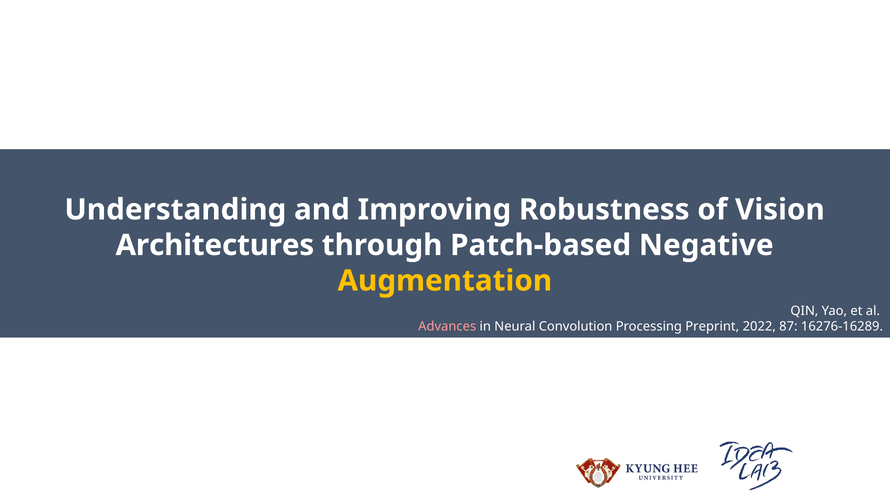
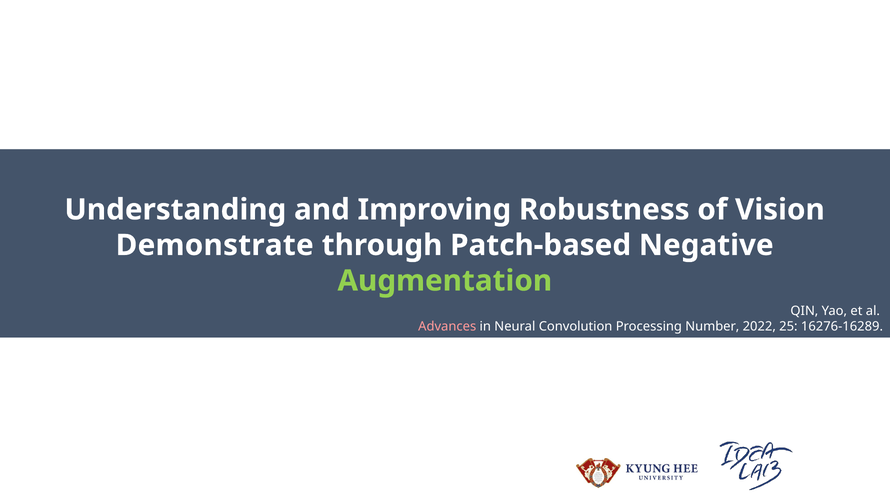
Architectures: Architectures -> Demonstrate (215, 246)
Augmentation colour: yellow -> light green (445, 281)
Preprint: Preprint -> Number (712, 327)
87: 87 -> 25 (788, 327)
